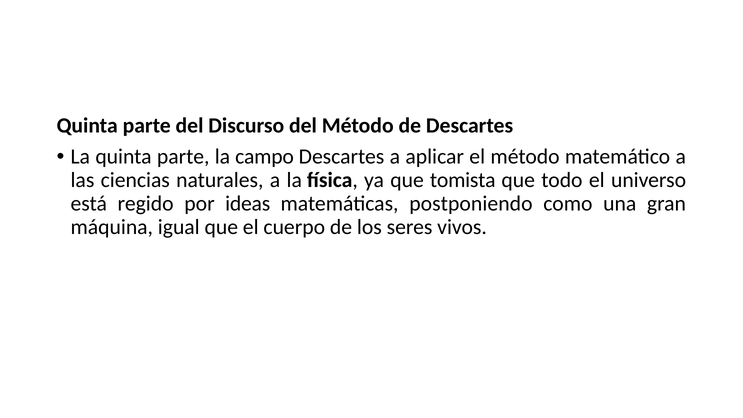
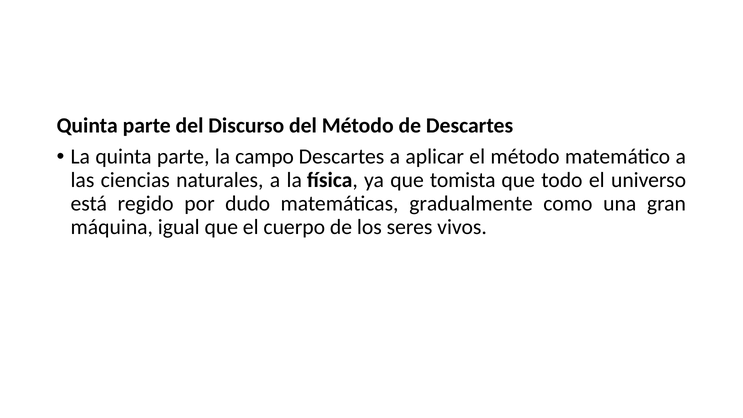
ideas: ideas -> dudo (248, 204)
postponiendo: postponiendo -> gradualmente (471, 204)
